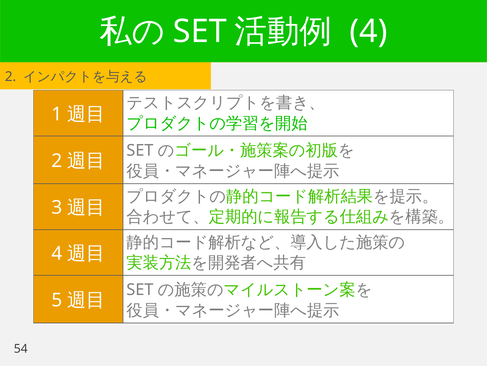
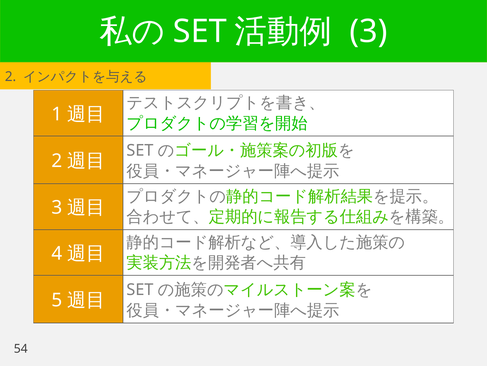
4: 4 -> 3 (368, 31)
